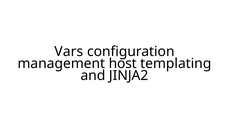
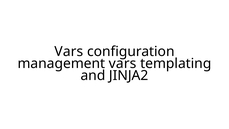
management host: host -> vars (123, 63)
